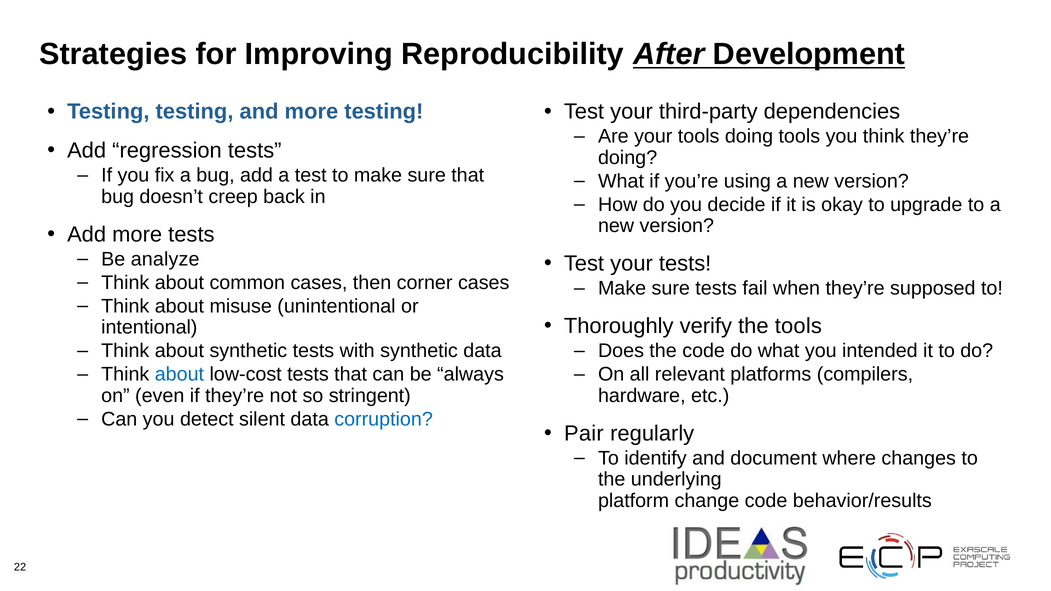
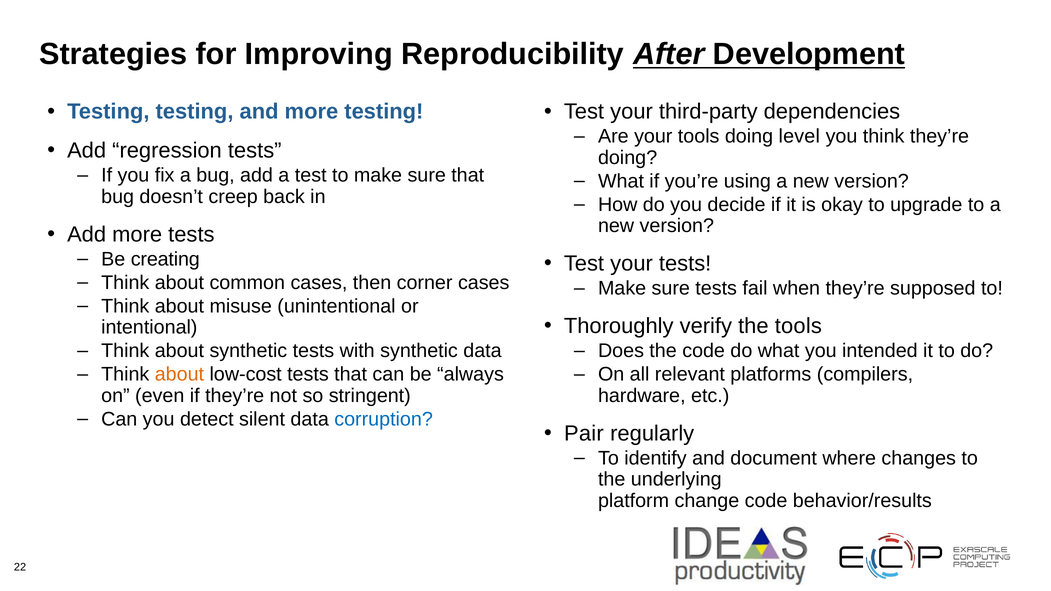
doing tools: tools -> level (799, 136)
analyze: analyze -> creating (165, 259)
about colour: blue -> orange (179, 374)
